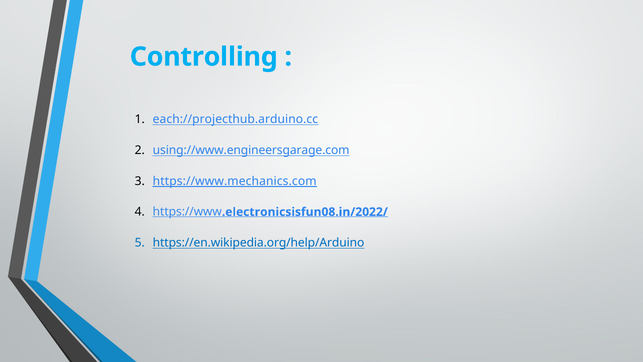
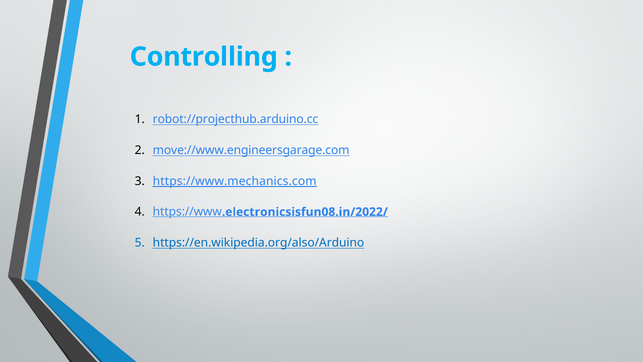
each://projecthub.arduino.cc: each://projecthub.arduino.cc -> robot://projecthub.arduino.cc (236, 119)
using://www.engineersgarage.com: using://www.engineersgarage.com -> move://www.engineersgarage.com (251, 150)
https://en.wikipedia.org/help/Arduino: https://en.wikipedia.org/help/Arduino -> https://en.wikipedia.org/also/Arduino (259, 243)
